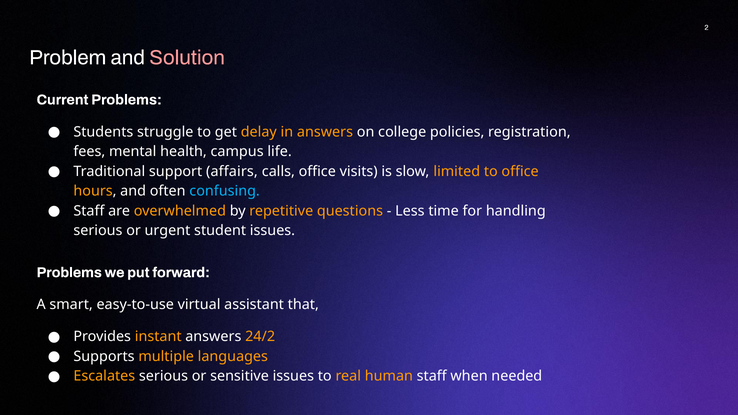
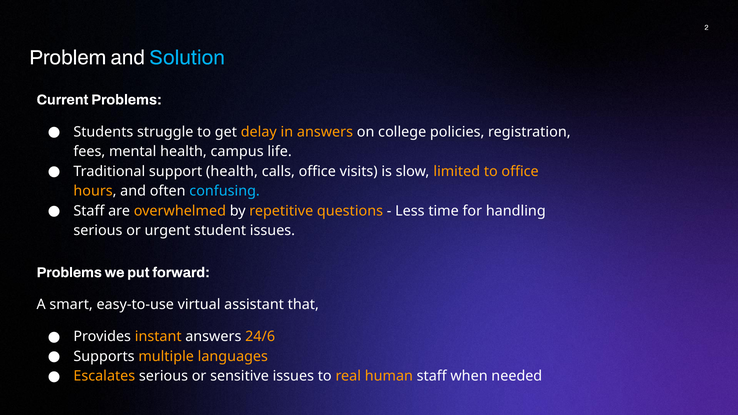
Solution colour: pink -> light blue (187, 58)
support affairs: affairs -> health (232, 171)
24/2: 24/2 -> 24/6 (260, 337)
